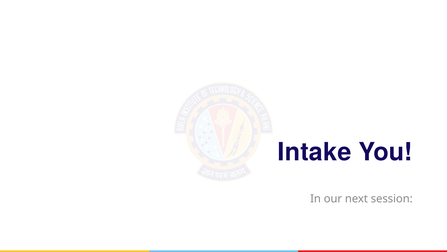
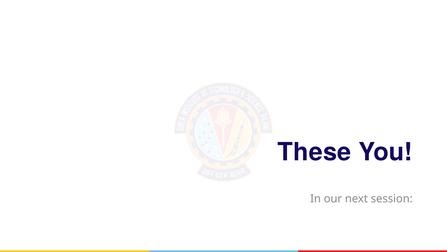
Intake: Intake -> These (314, 152)
